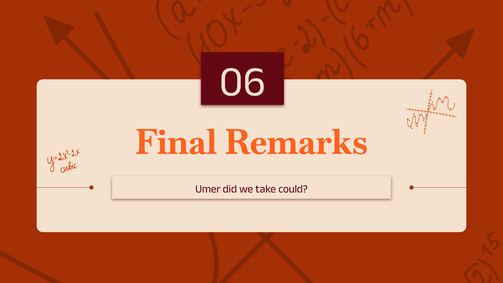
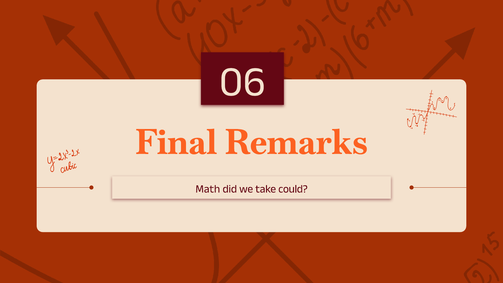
Umer: Umer -> Math (208, 189)
